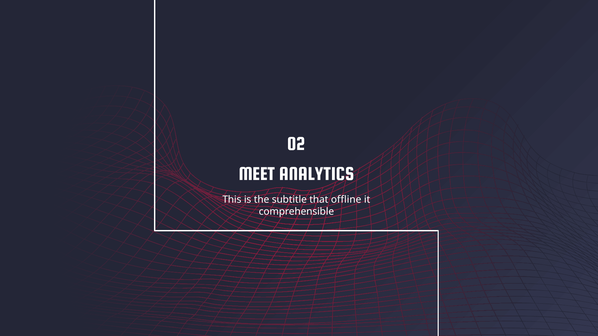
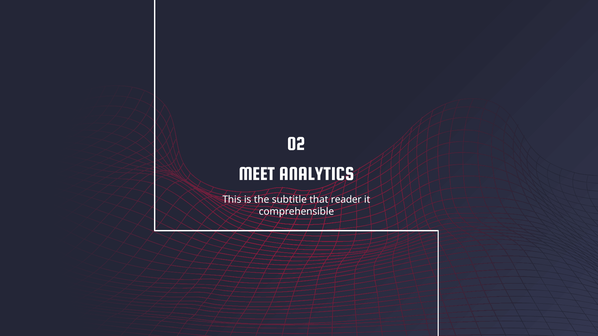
offline: offline -> reader (346, 200)
